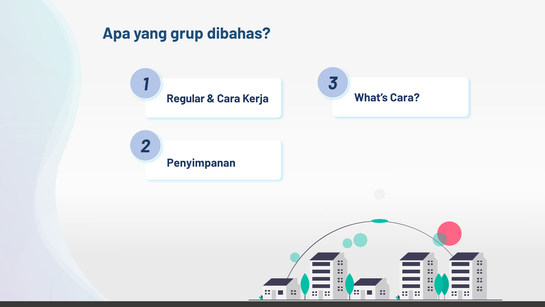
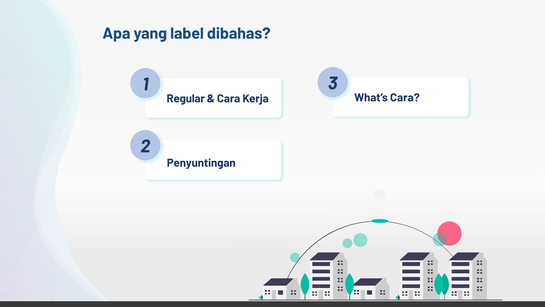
grup: grup -> label (187, 34)
Penyimpanan: Penyimpanan -> Penyuntingan (201, 163)
